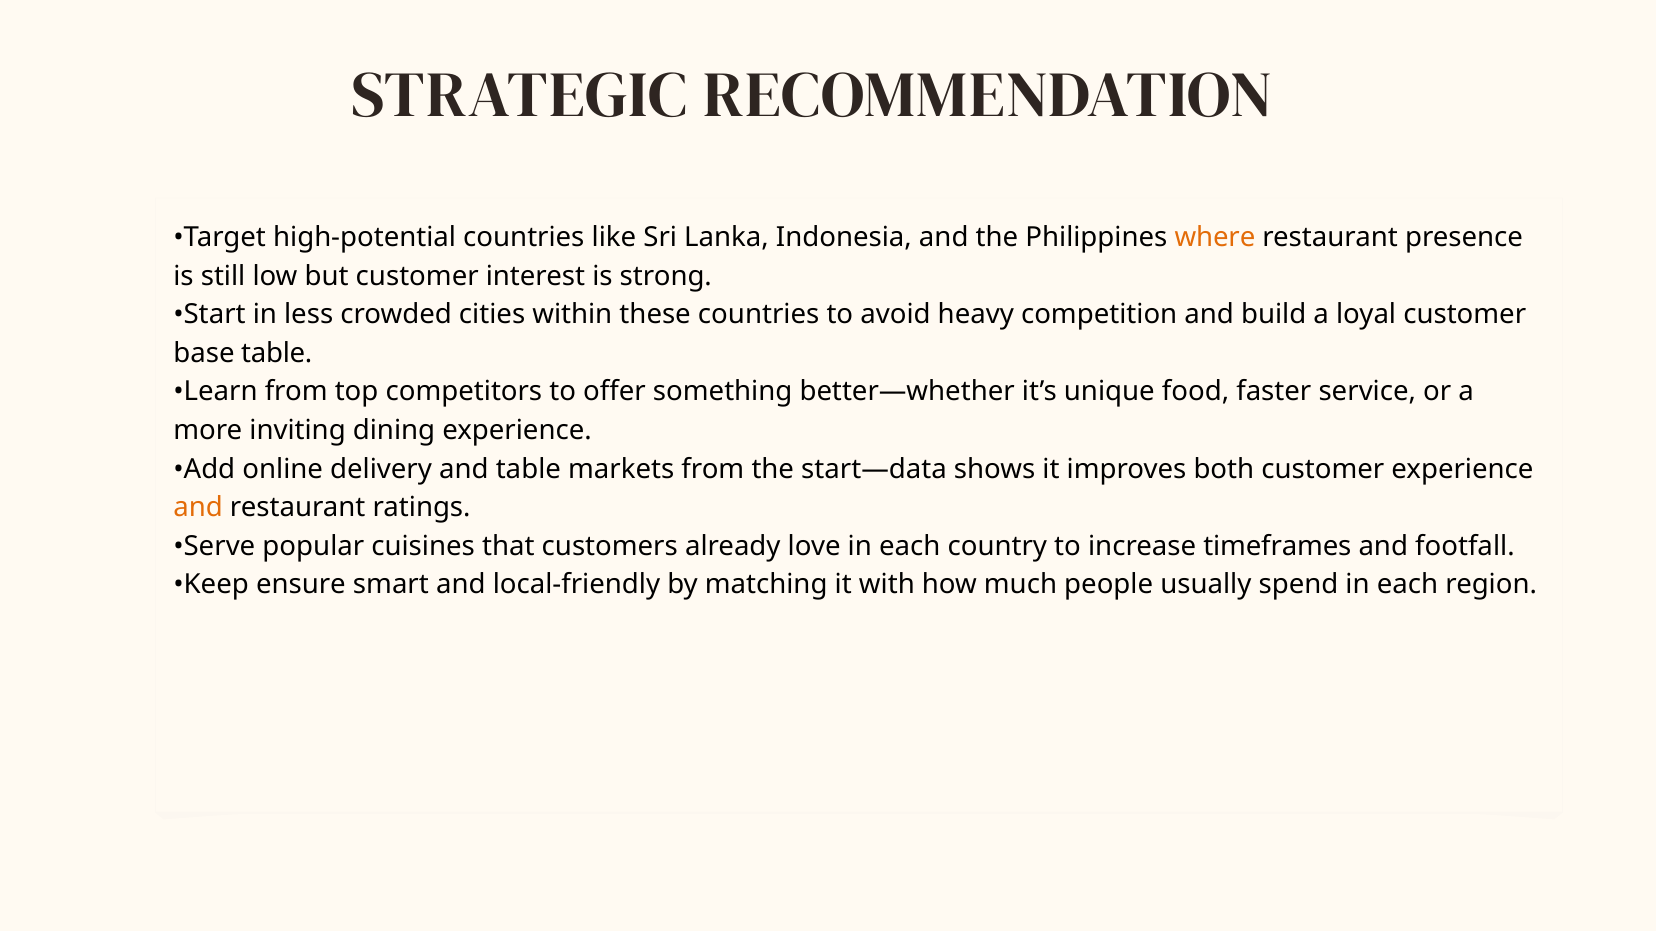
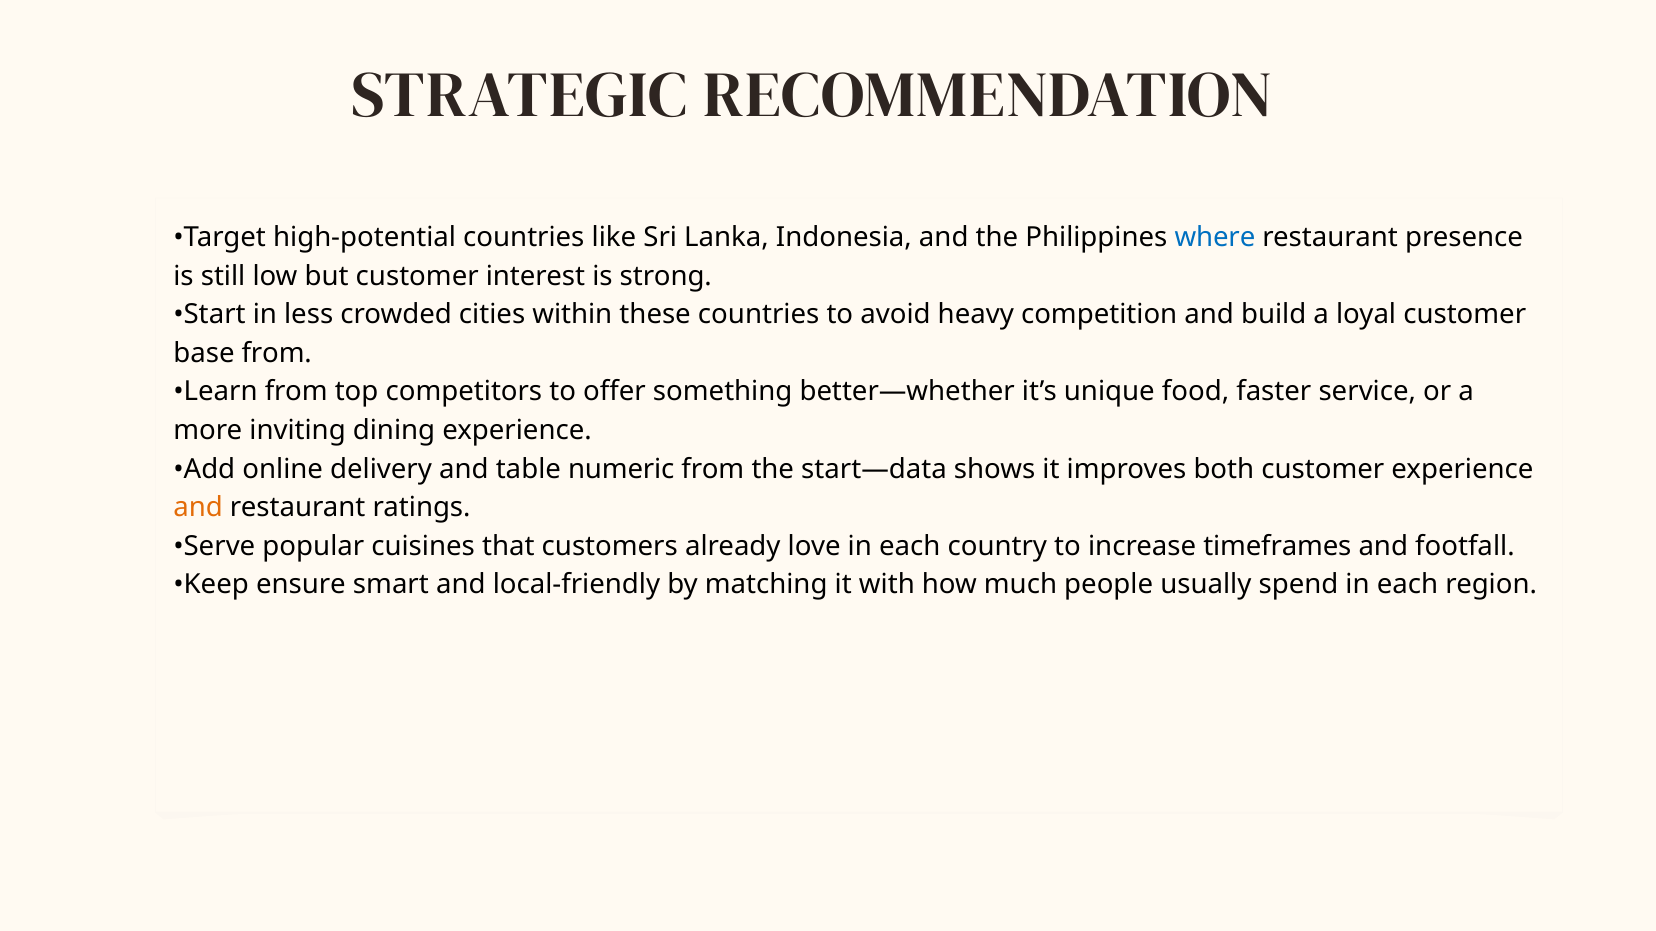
where colour: orange -> blue (1215, 237)
base table: table -> from (277, 353)
markets: markets -> numeric (621, 469)
